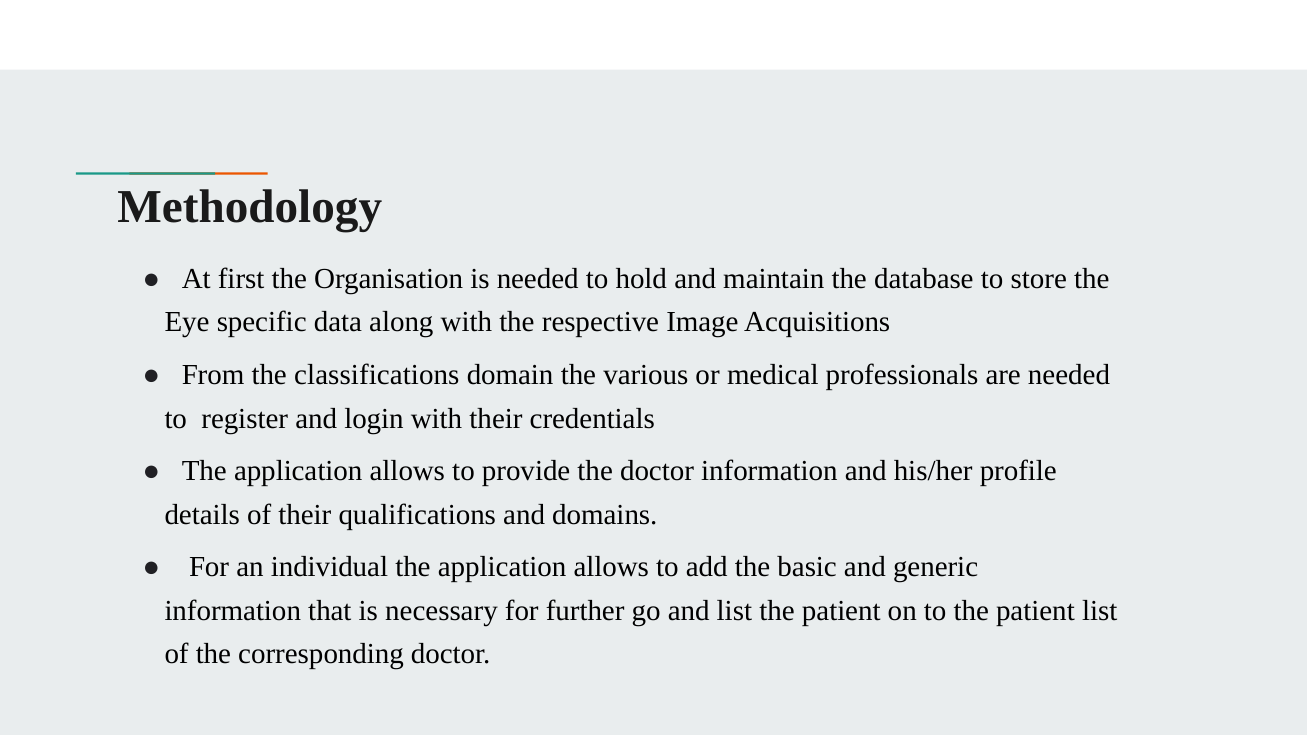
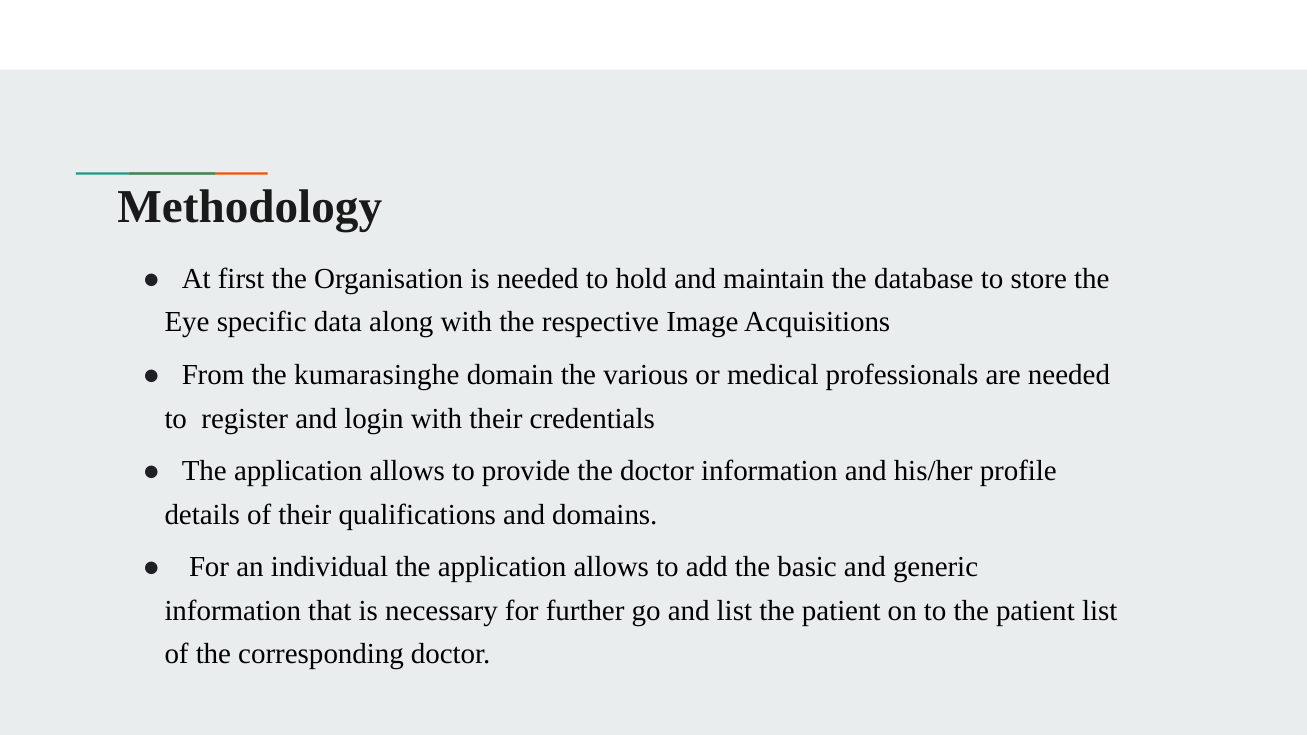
classifications: classifications -> kumarasinghe (377, 375)
